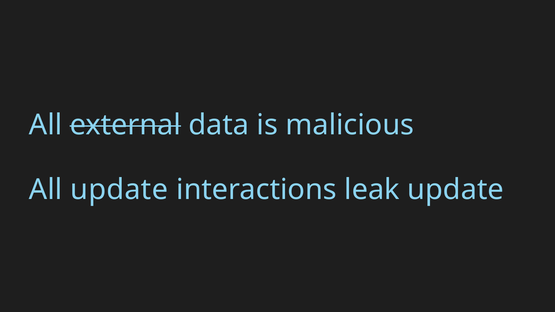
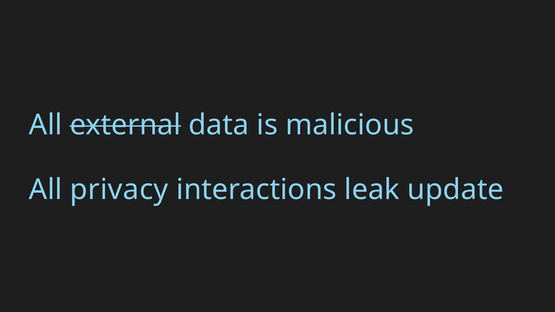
All update: update -> privacy (119, 190)
